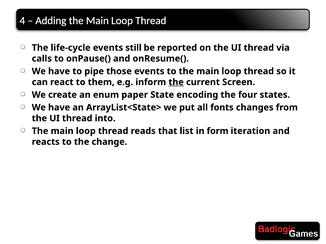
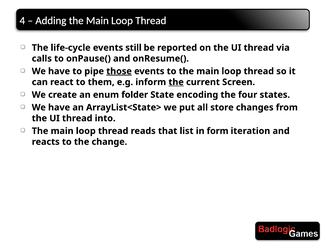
those underline: none -> present (119, 71)
paper: paper -> folder (135, 95)
fonts: fonts -> store (222, 108)
